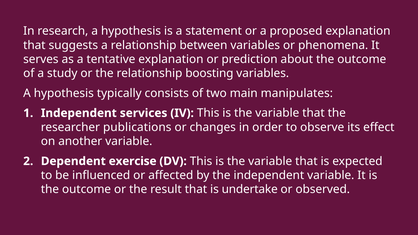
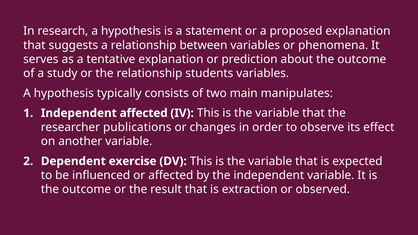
boosting: boosting -> students (209, 73)
Independent services: services -> affected (144, 113)
undertake: undertake -> extraction (250, 189)
